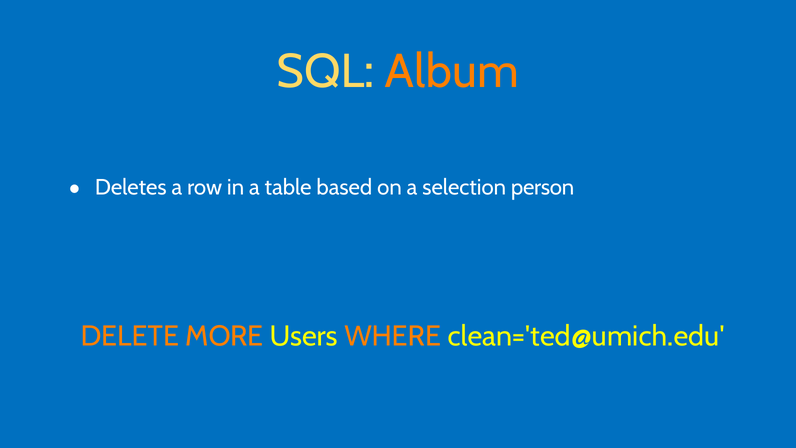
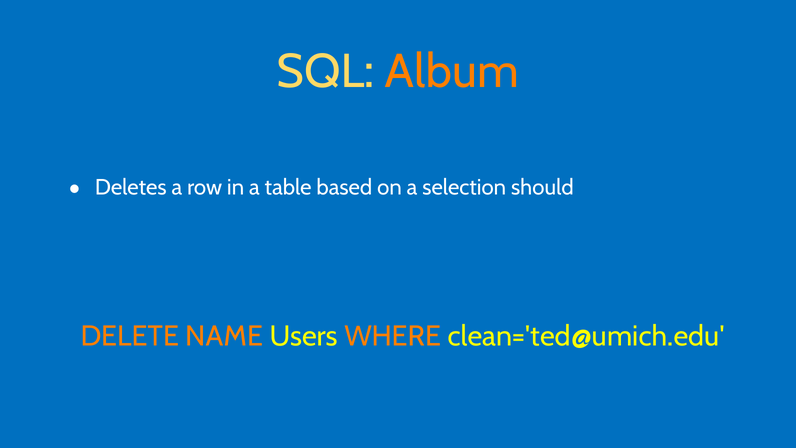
person: person -> should (542, 187)
MORE: MORE -> NAME (224, 336)
